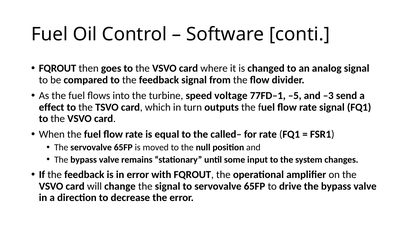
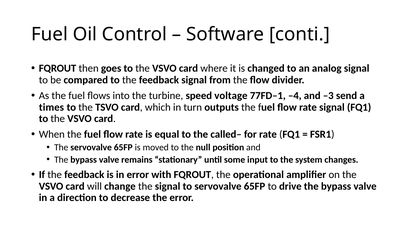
–5: –5 -> –4 (295, 96)
effect: effect -> times (51, 107)
